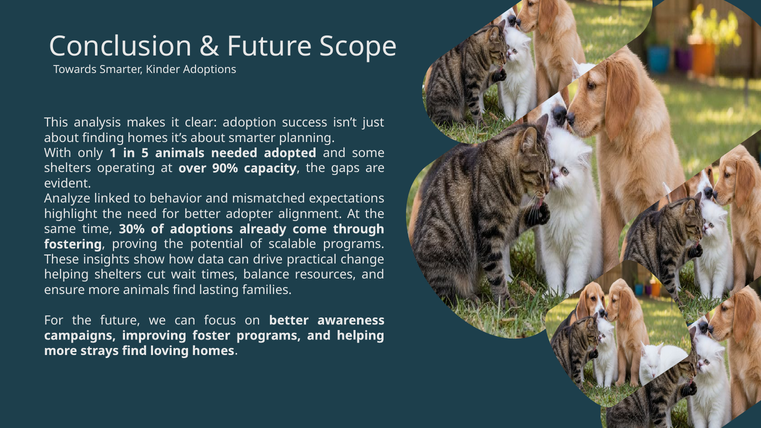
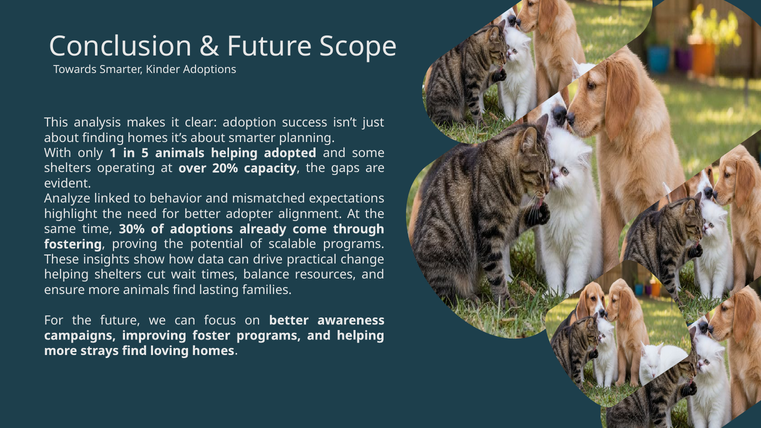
animals needed: needed -> helping (234, 153)
90%: 90% -> 20% (225, 168)
